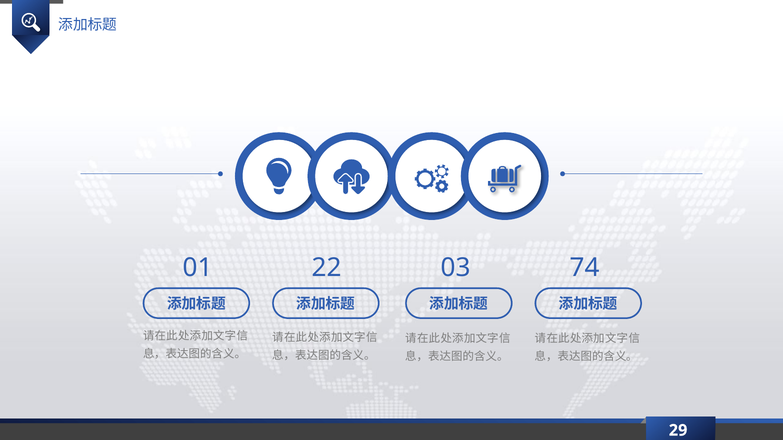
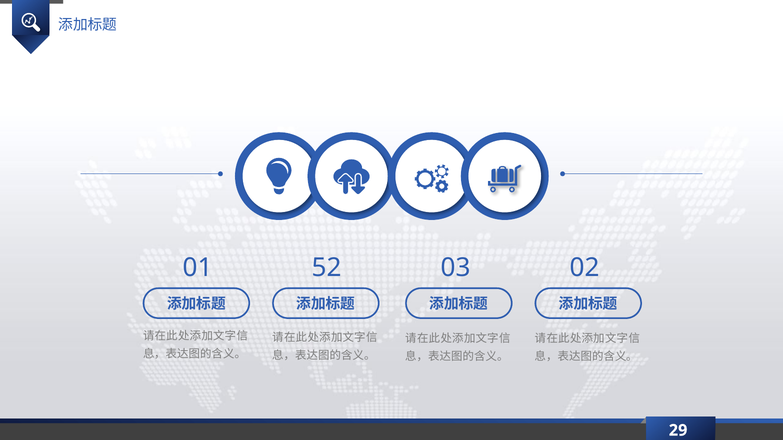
22: 22 -> 52 (327, 268)
74: 74 -> 02 (585, 268)
